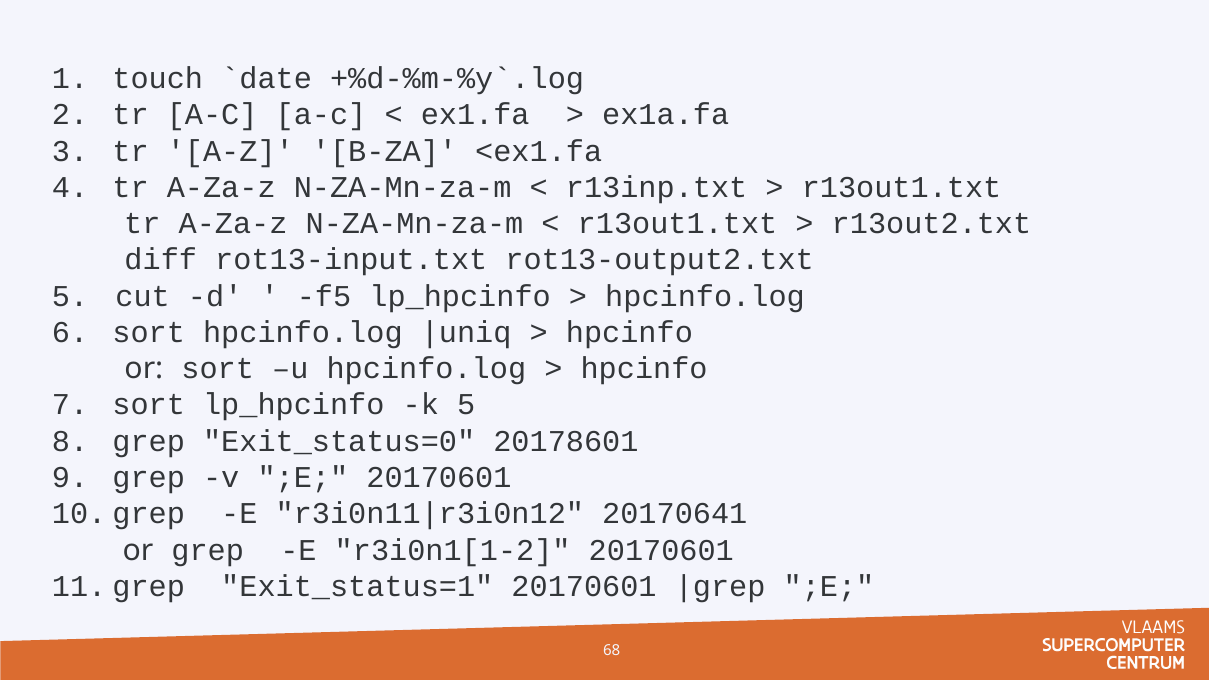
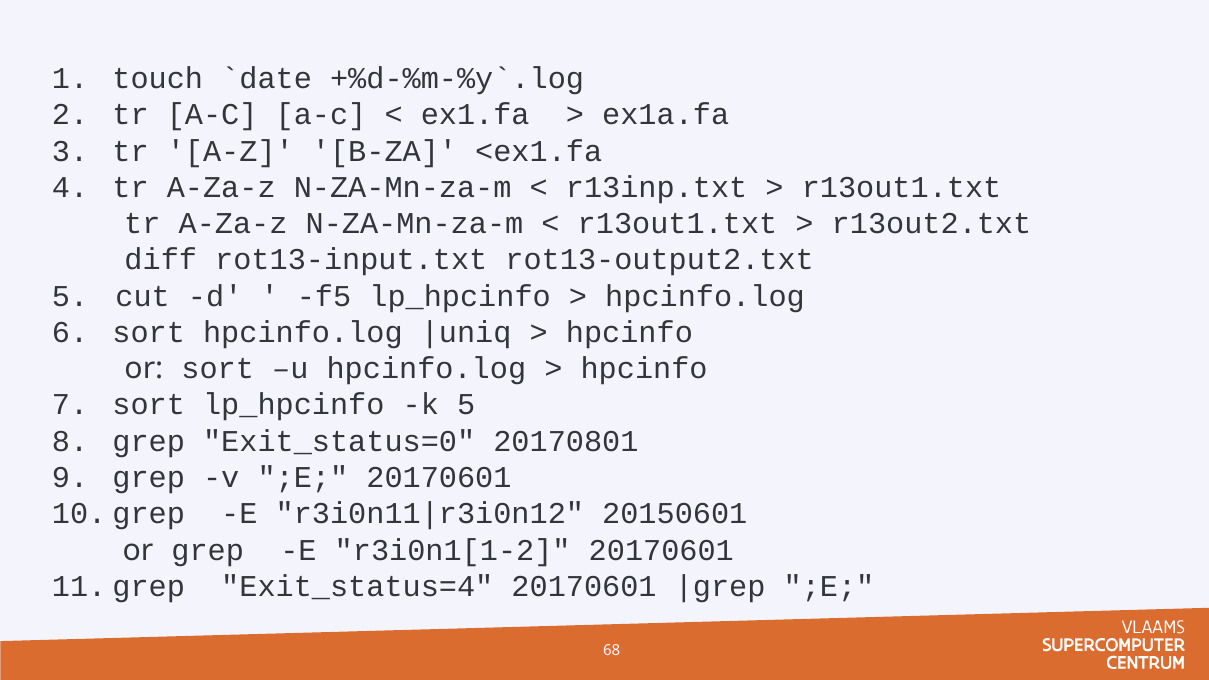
20178601: 20178601 -> 20170801 (566, 441)
20170641: 20170641 -> 20150601 (675, 514)
Exit_status=1: Exit_status=1 -> Exit_status=4 (357, 586)
